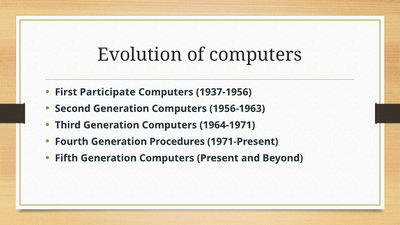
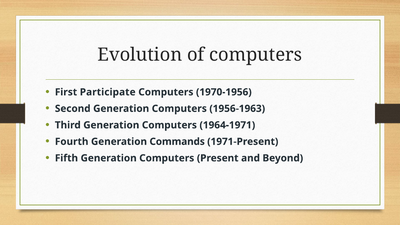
1937-1956: 1937-1956 -> 1970-1956 (224, 92)
Procedures: Procedures -> Commands (177, 142)
